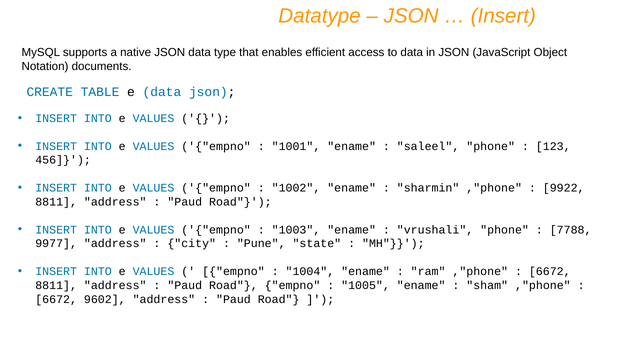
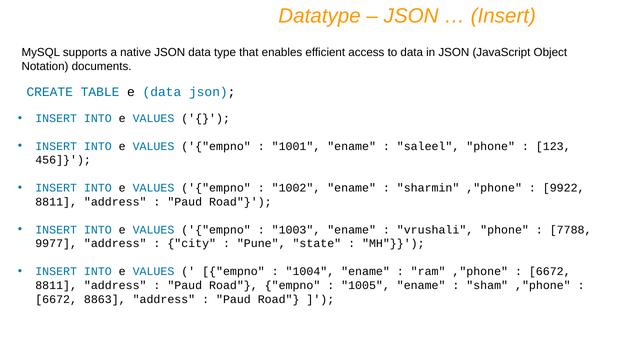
9602: 9602 -> 8863 (105, 299)
